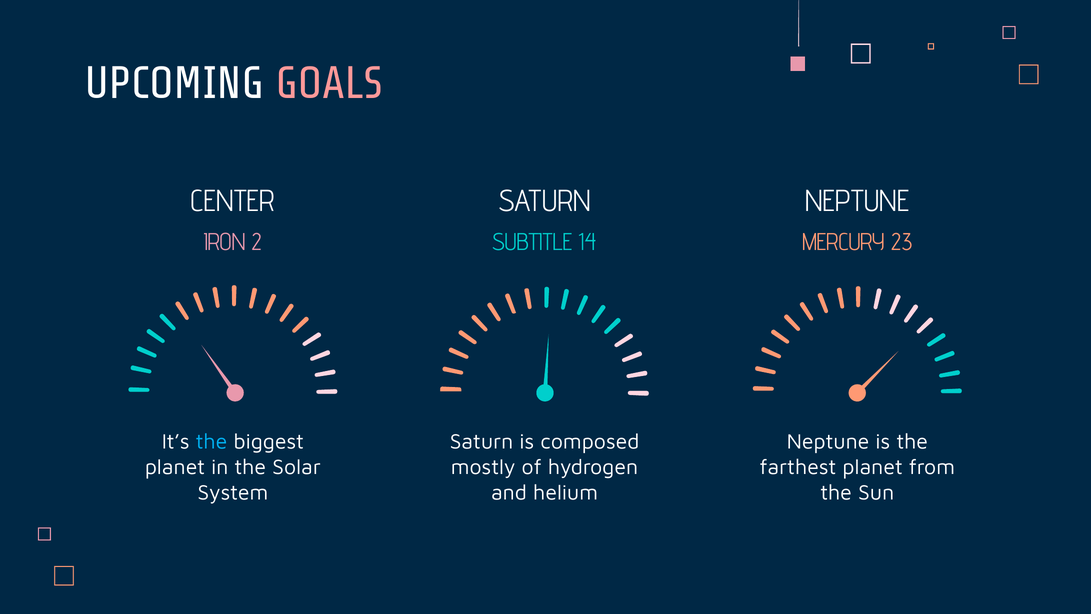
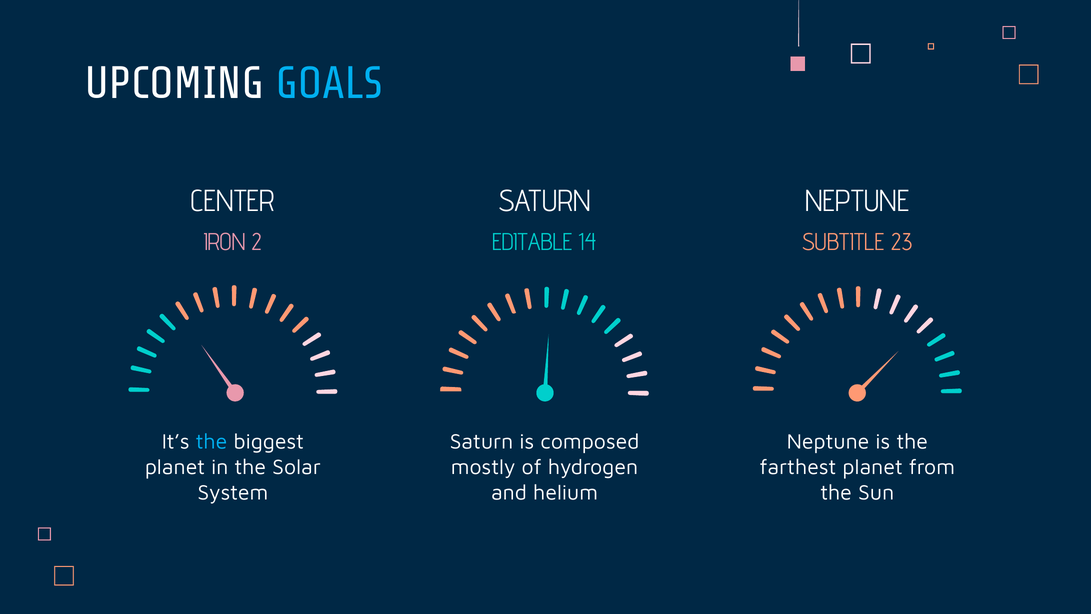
GOALS colour: pink -> light blue (330, 83)
SUBTITLE: SUBTITLE -> EDITABLE (532, 242)
MERCURY: MERCURY -> SUBTITLE (843, 242)
